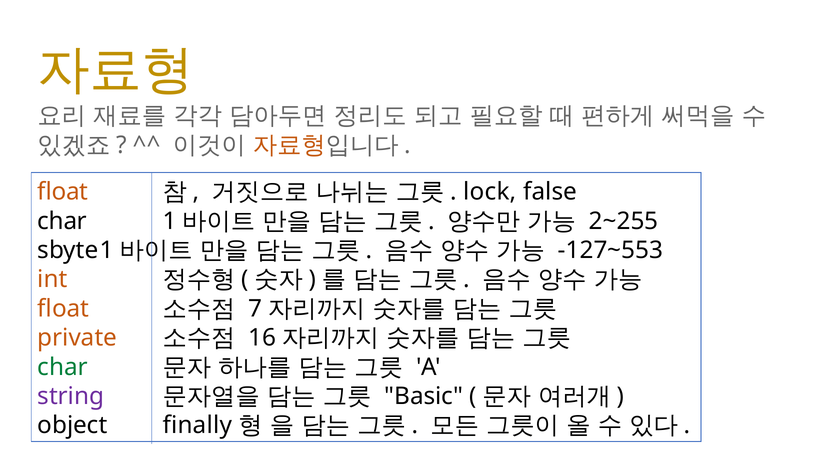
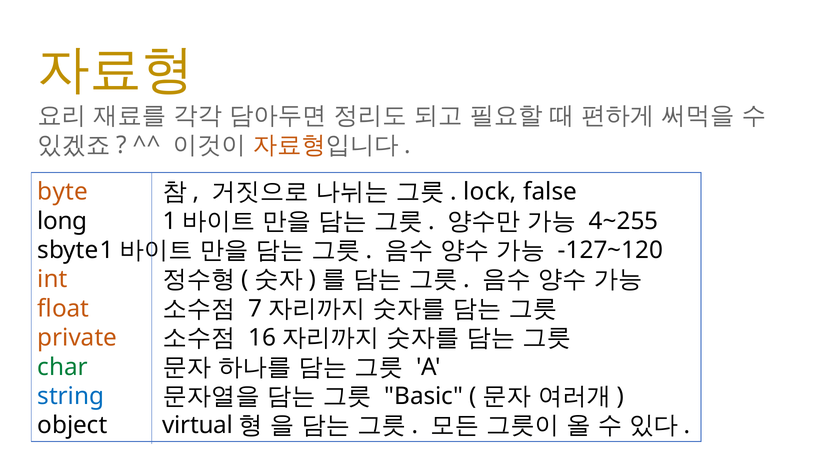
float: float -> byte (63, 192)
char: char -> long (62, 221)
2~255: 2~255 -> 4~255 (624, 221)
-127~553: -127~553 -> -127~120 (610, 250)
string colour: purple -> blue (71, 396)
finally: finally -> virtual (198, 426)
